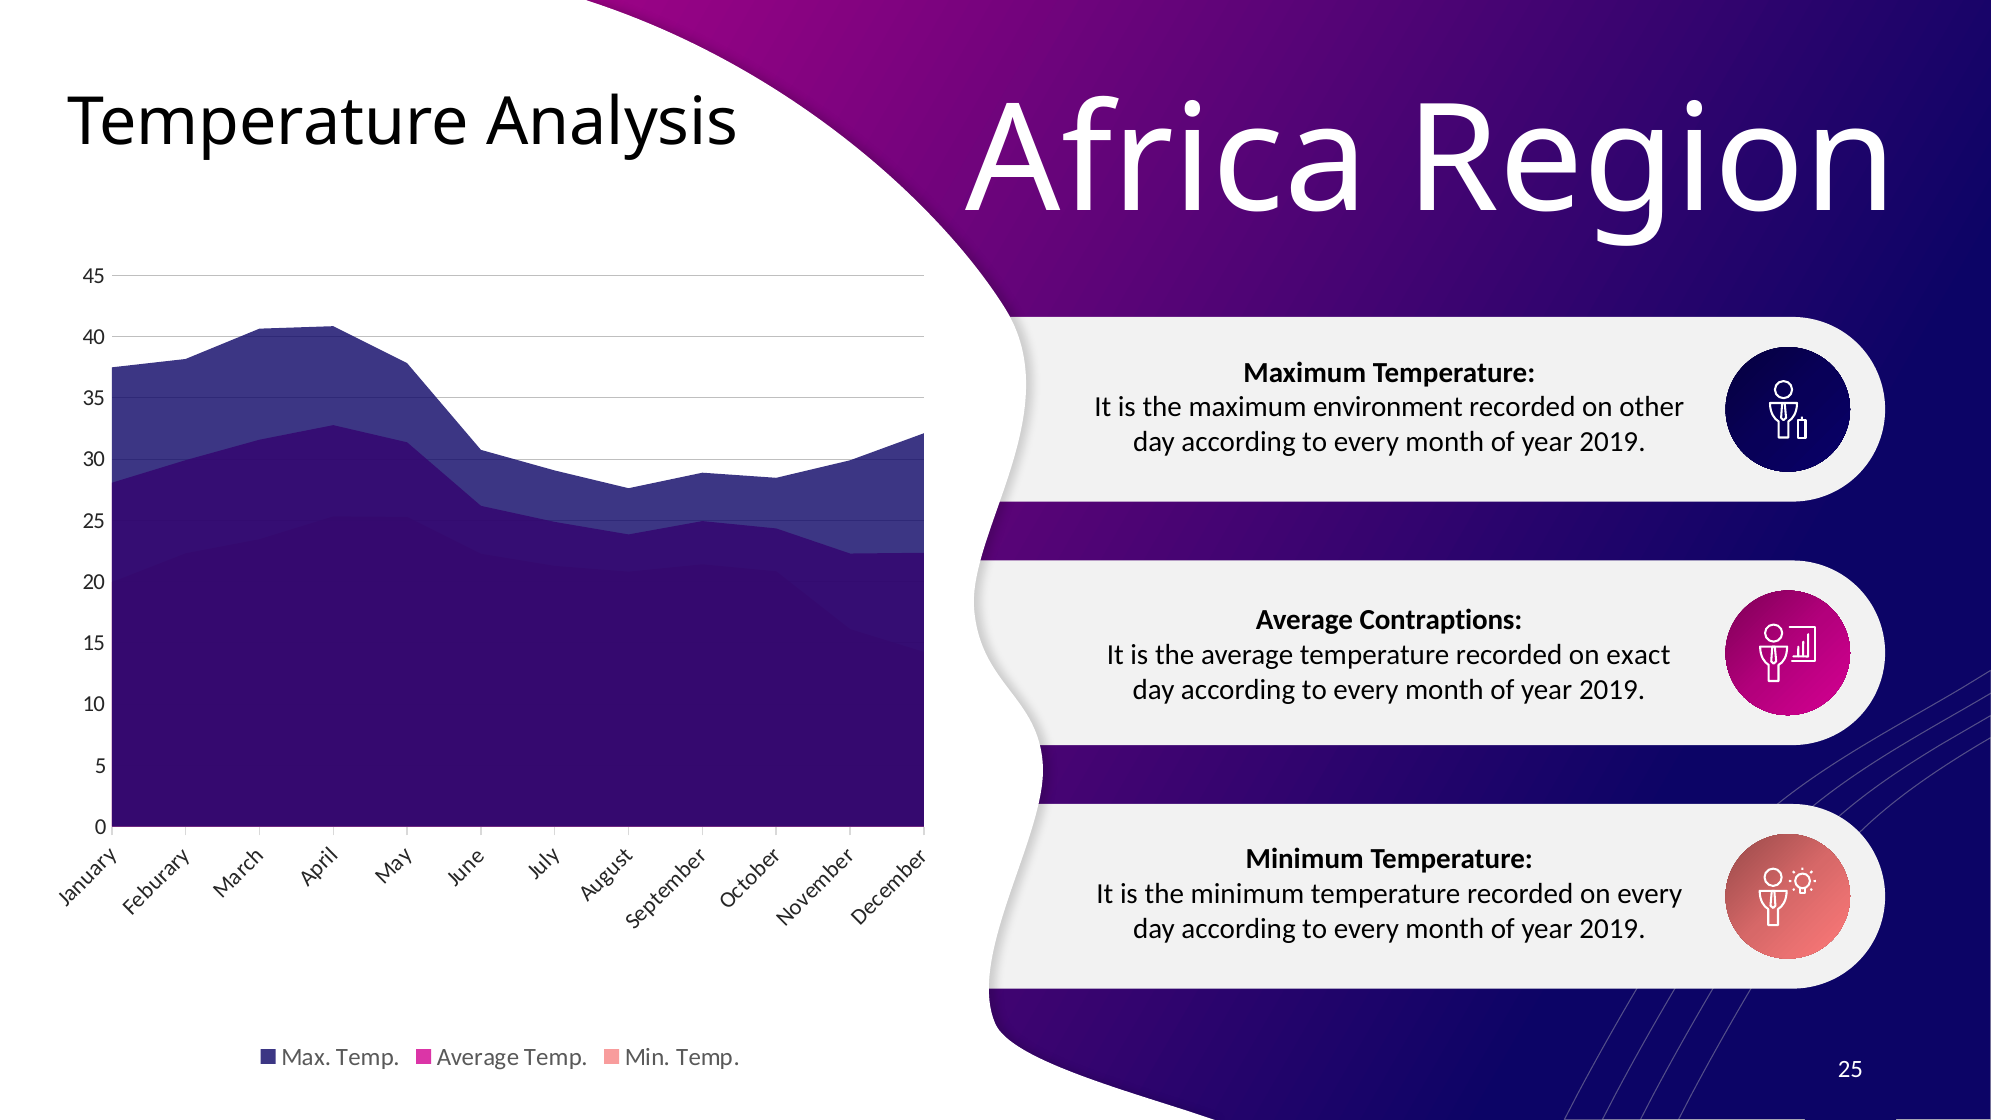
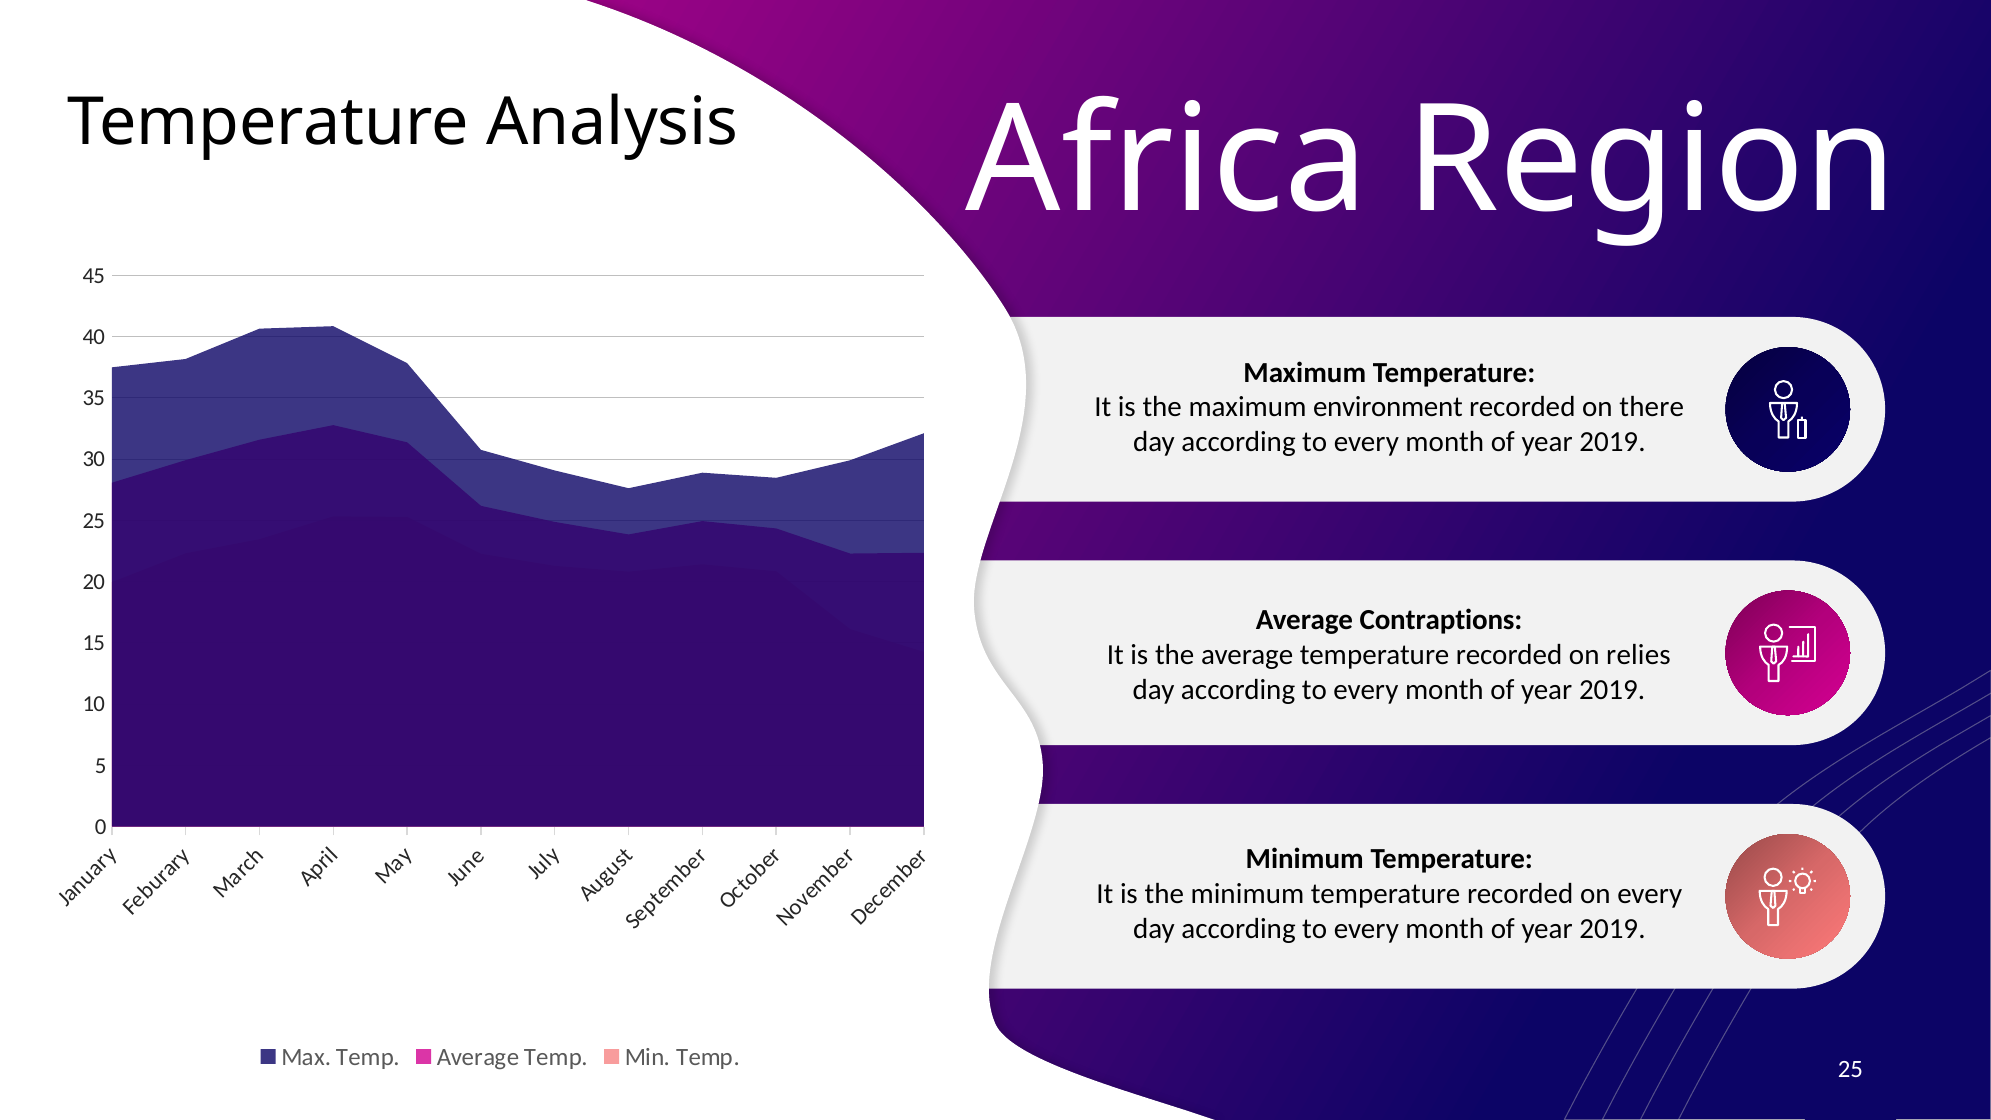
other: other -> there (1652, 407)
exact: exact -> relies (1639, 655)
